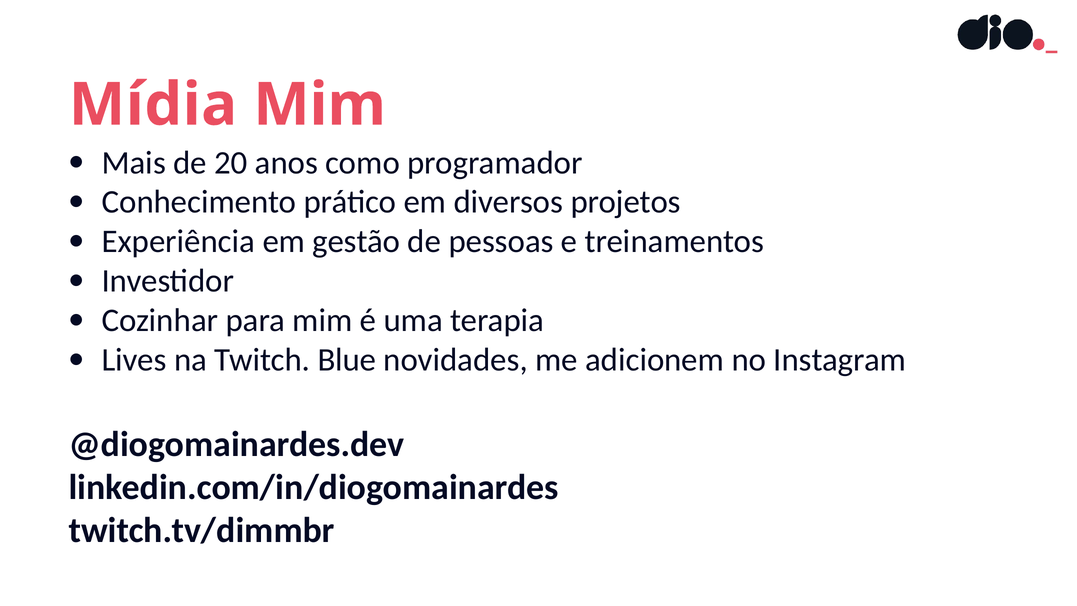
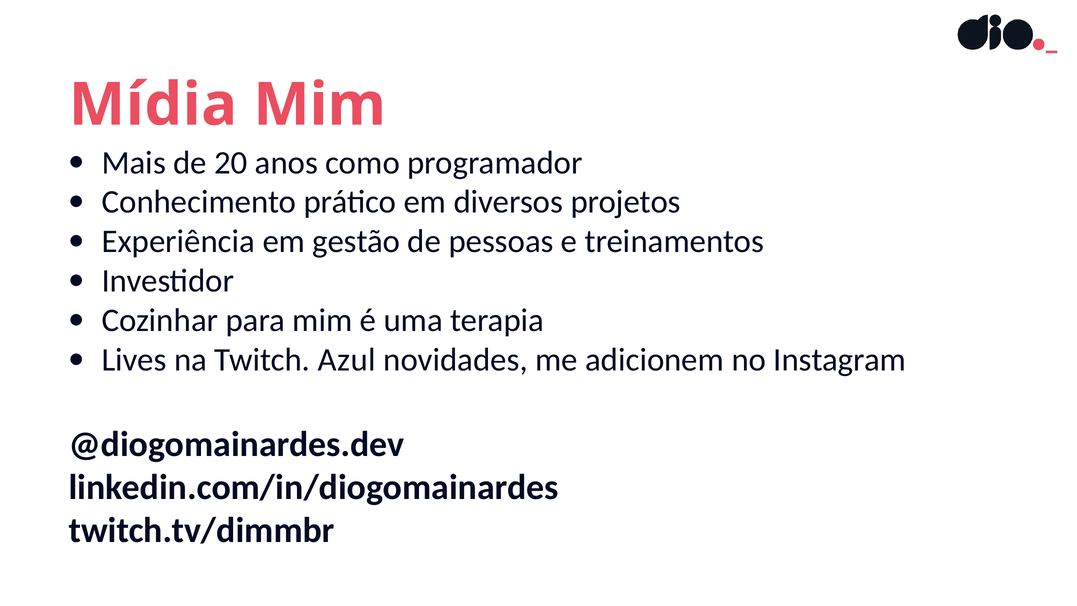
Blue: Blue -> Azul (347, 360)
